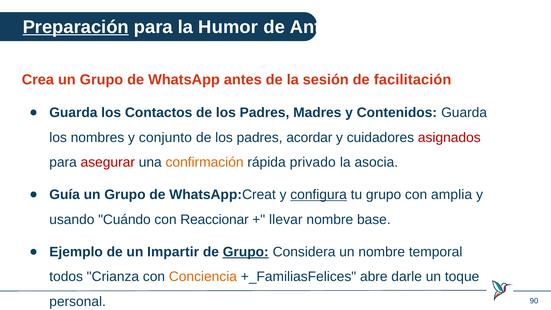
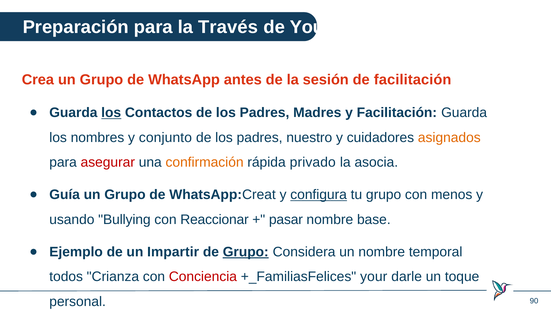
Preparación underline: present -> none (76, 27)
Humor: Humor -> Través (228, 27)
de Ante: Ante -> Your (310, 27)
los underline: none -> present (111, 113)
y Contenidos: Contenidos -> Facilitación (397, 113)
acordar: acordar -> nuestro (309, 137)
asignados colour: red -> orange (449, 137)
amplia: amplia -> menos (452, 195)
Cuándo: Cuándo -> Bullying (124, 219)
llevar: llevar -> pasar (286, 219)
Conciencia colour: orange -> red (203, 277)
+_FamiliasFelices abre: abre -> your (374, 277)
